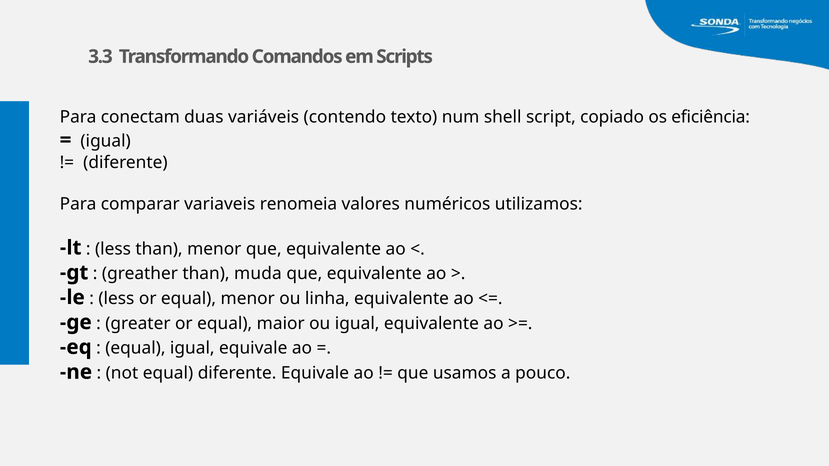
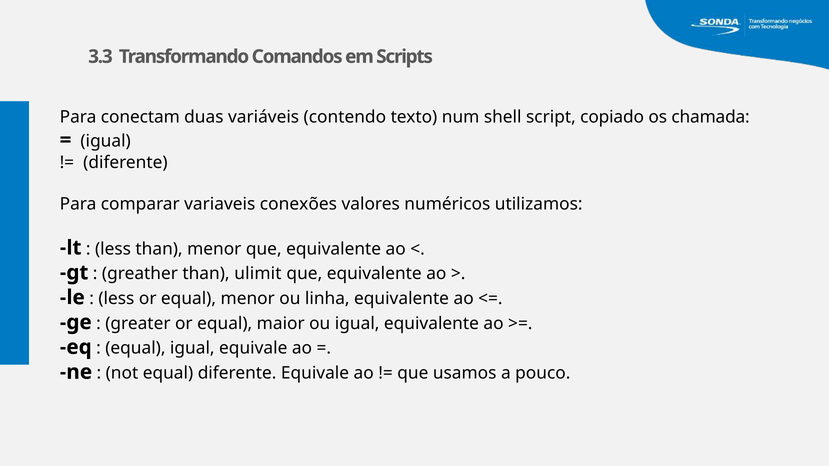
eficiência: eficiência -> chamada (711, 117)
renomeia: renomeia -> conexões (298, 204)
muda: muda -> ulimit (258, 274)
